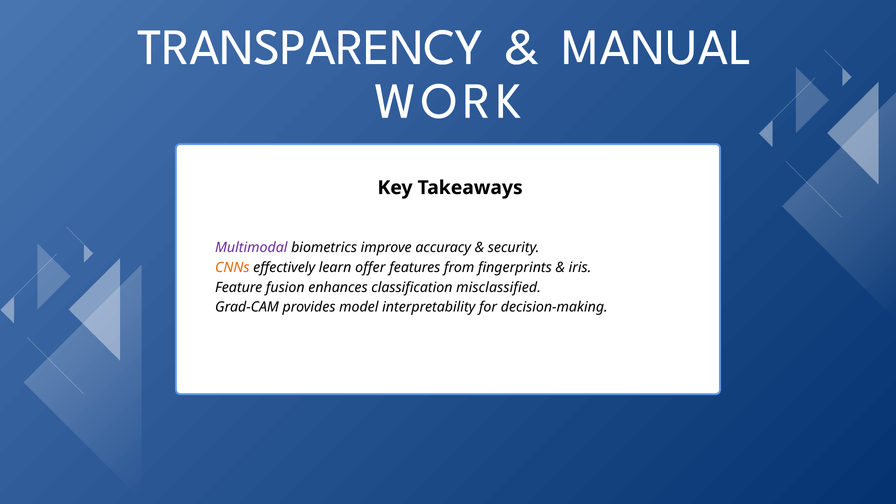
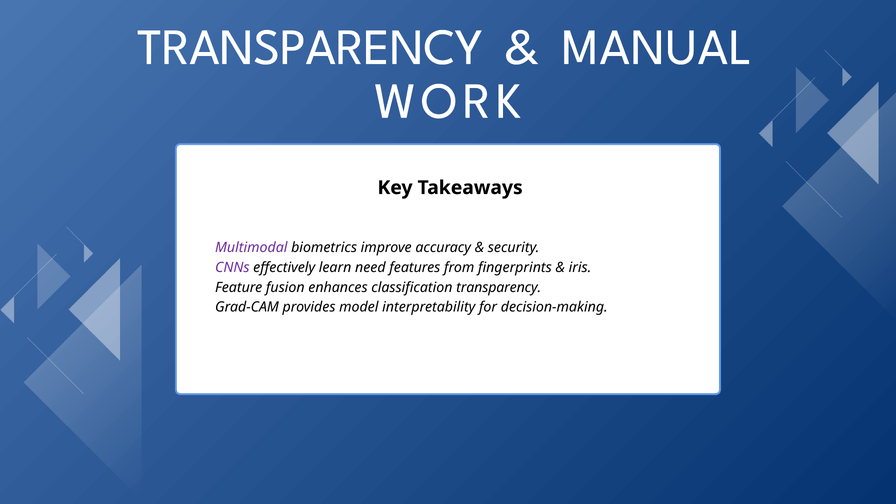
CNNs colour: orange -> purple (232, 267)
offer: offer -> need (370, 267)
classification misclassified: misclassified -> transparency (499, 287)
